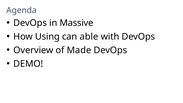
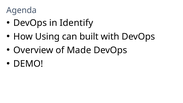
Massive: Massive -> Identify (76, 23)
able: able -> built (89, 37)
